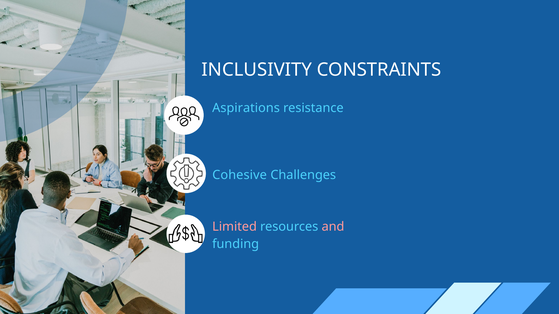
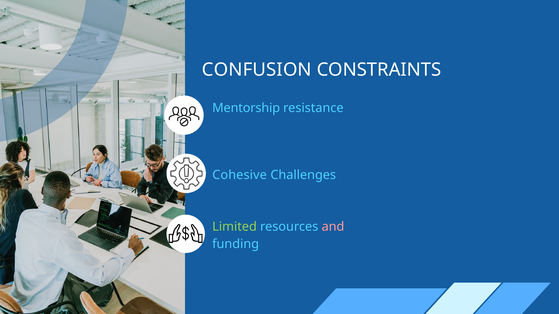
INCLUSIVITY: INCLUSIVITY -> CONFUSION (257, 70)
Aspirations: Aspirations -> Mentorship (246, 108)
Limited colour: pink -> light green (235, 227)
